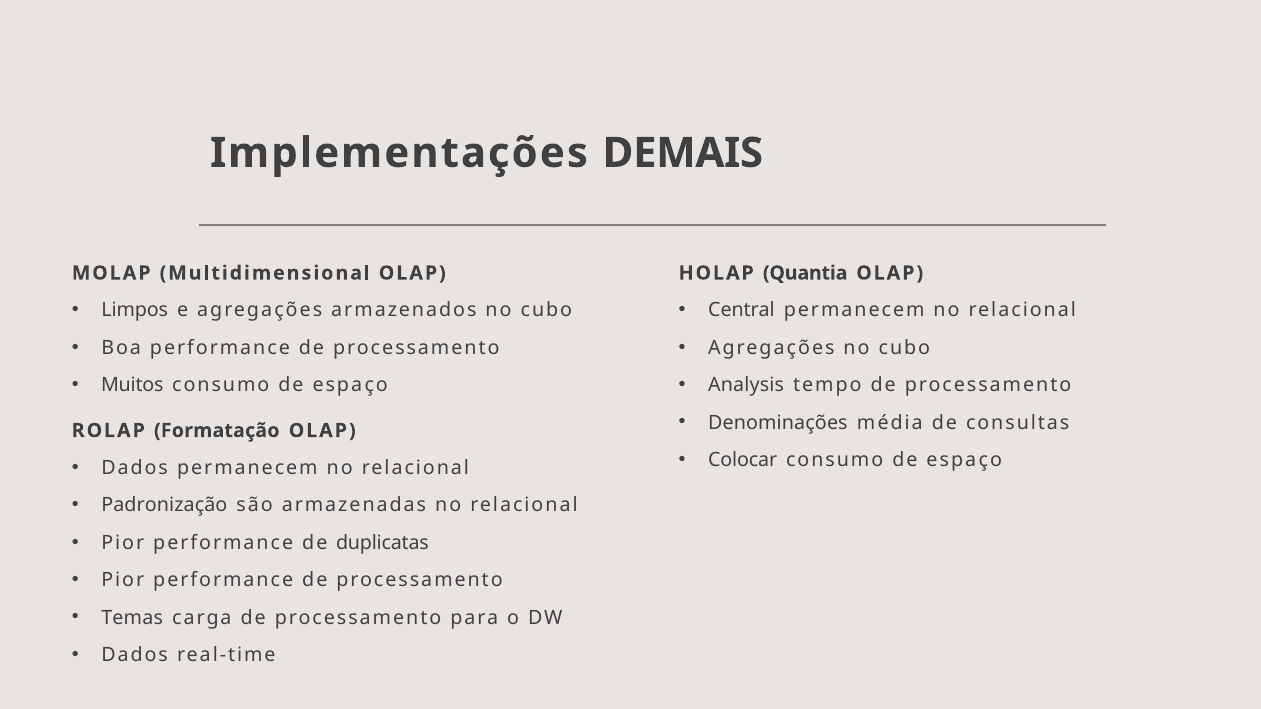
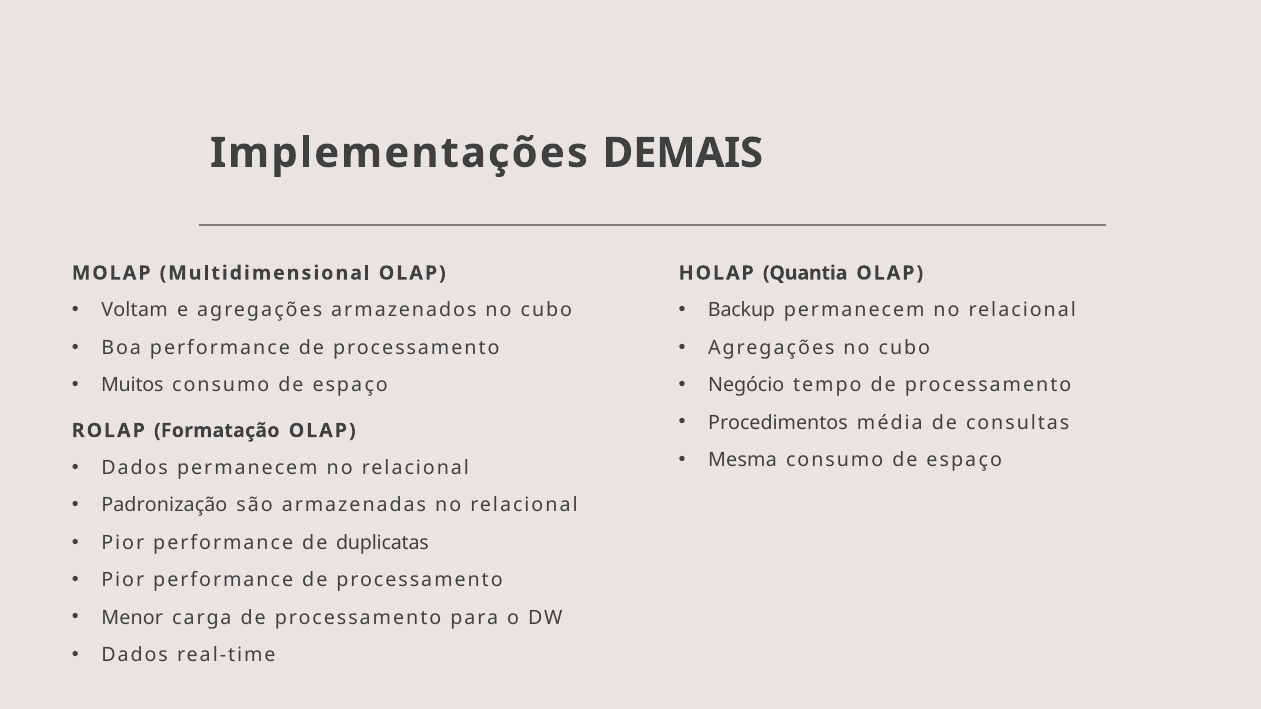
Limpos: Limpos -> Voltam (135, 311)
Central: Central -> Backup (742, 311)
Analysis: Analysis -> Negócio (746, 385)
Denominações: Denominações -> Procedimentos (778, 423)
Colocar: Colocar -> Mesma (742, 460)
Temas: Temas -> Menor (132, 618)
